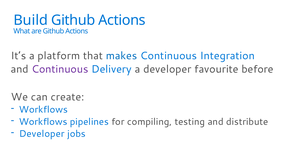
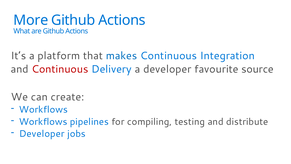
Build: Build -> More (31, 20)
Continuous colour: purple -> red (60, 69)
before: before -> source (258, 69)
